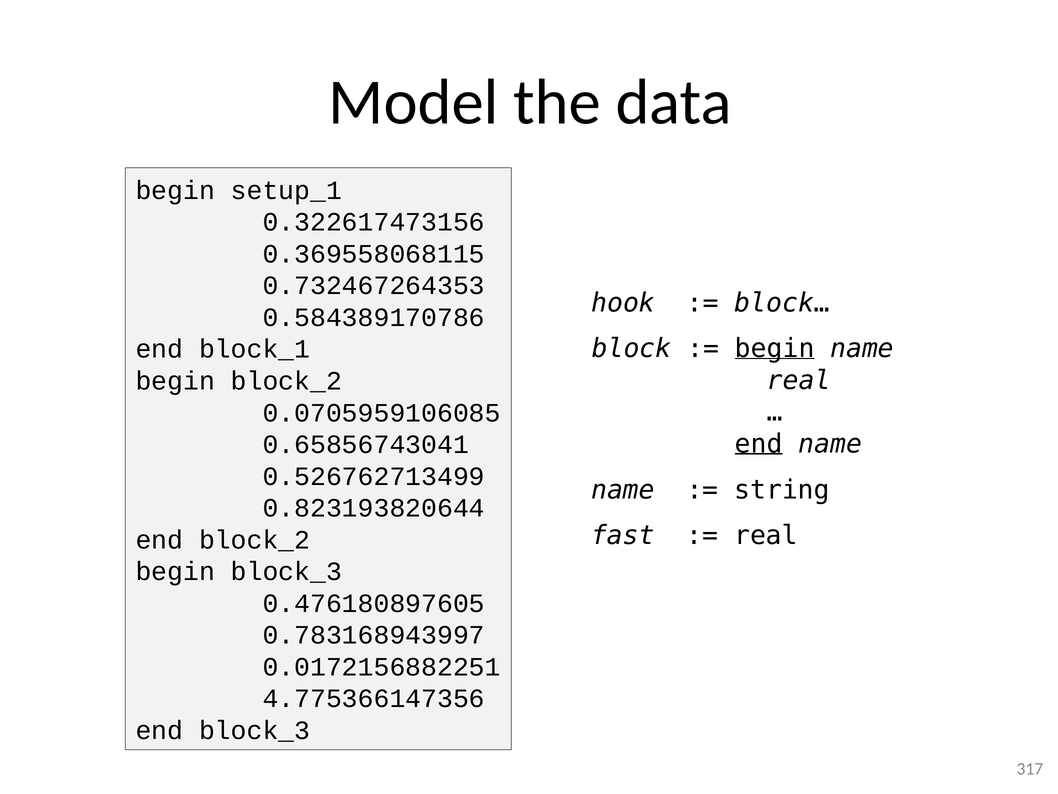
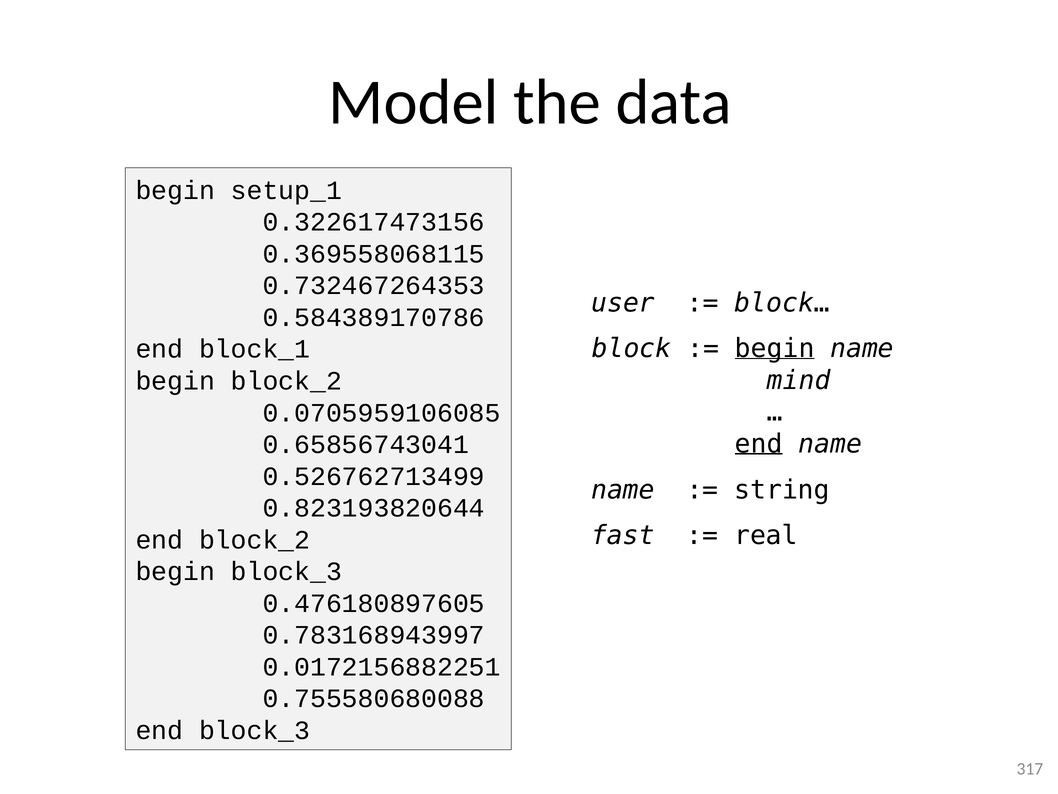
hook: hook -> user (623, 303)
real: real -> mind (799, 380)
4.775366147356: 4.775366147356 -> 0.755580680088 (374, 698)
